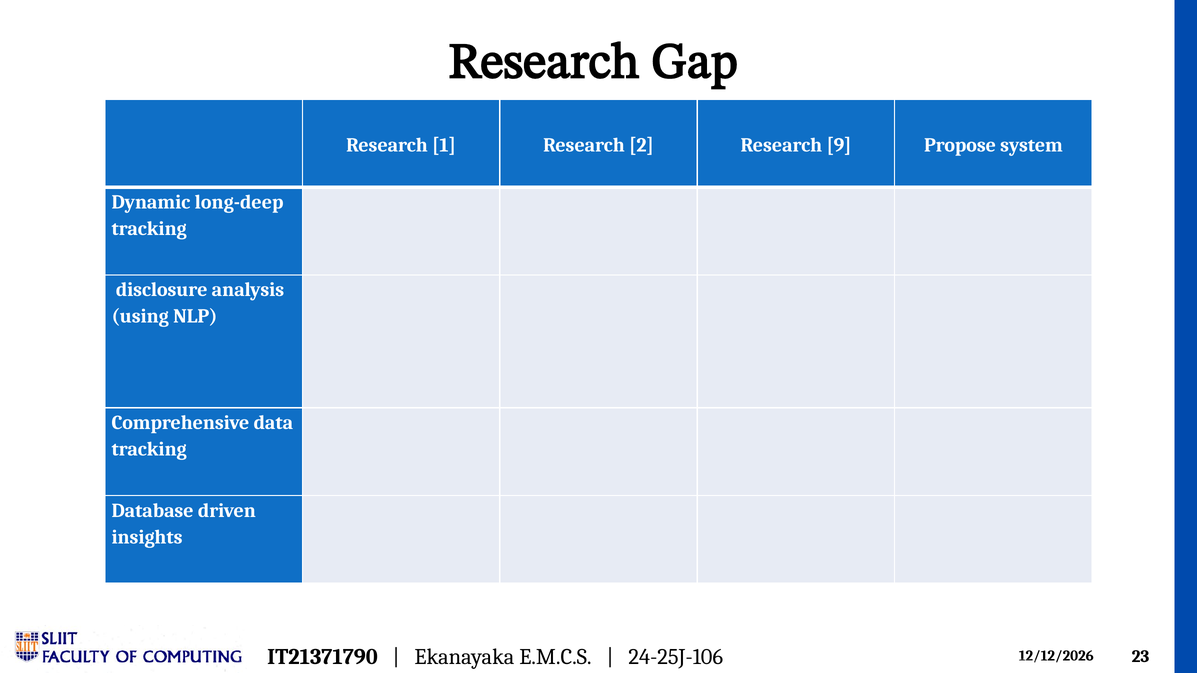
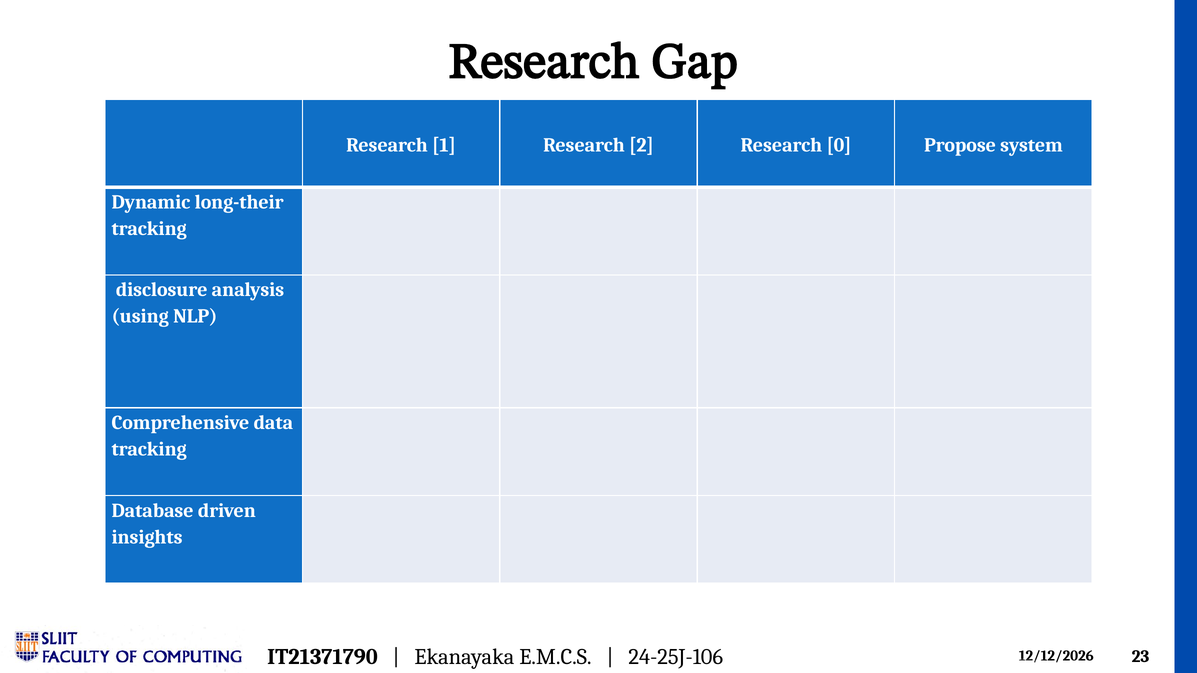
9: 9 -> 0 (839, 145)
long-deep: long-deep -> long-their (239, 202)
